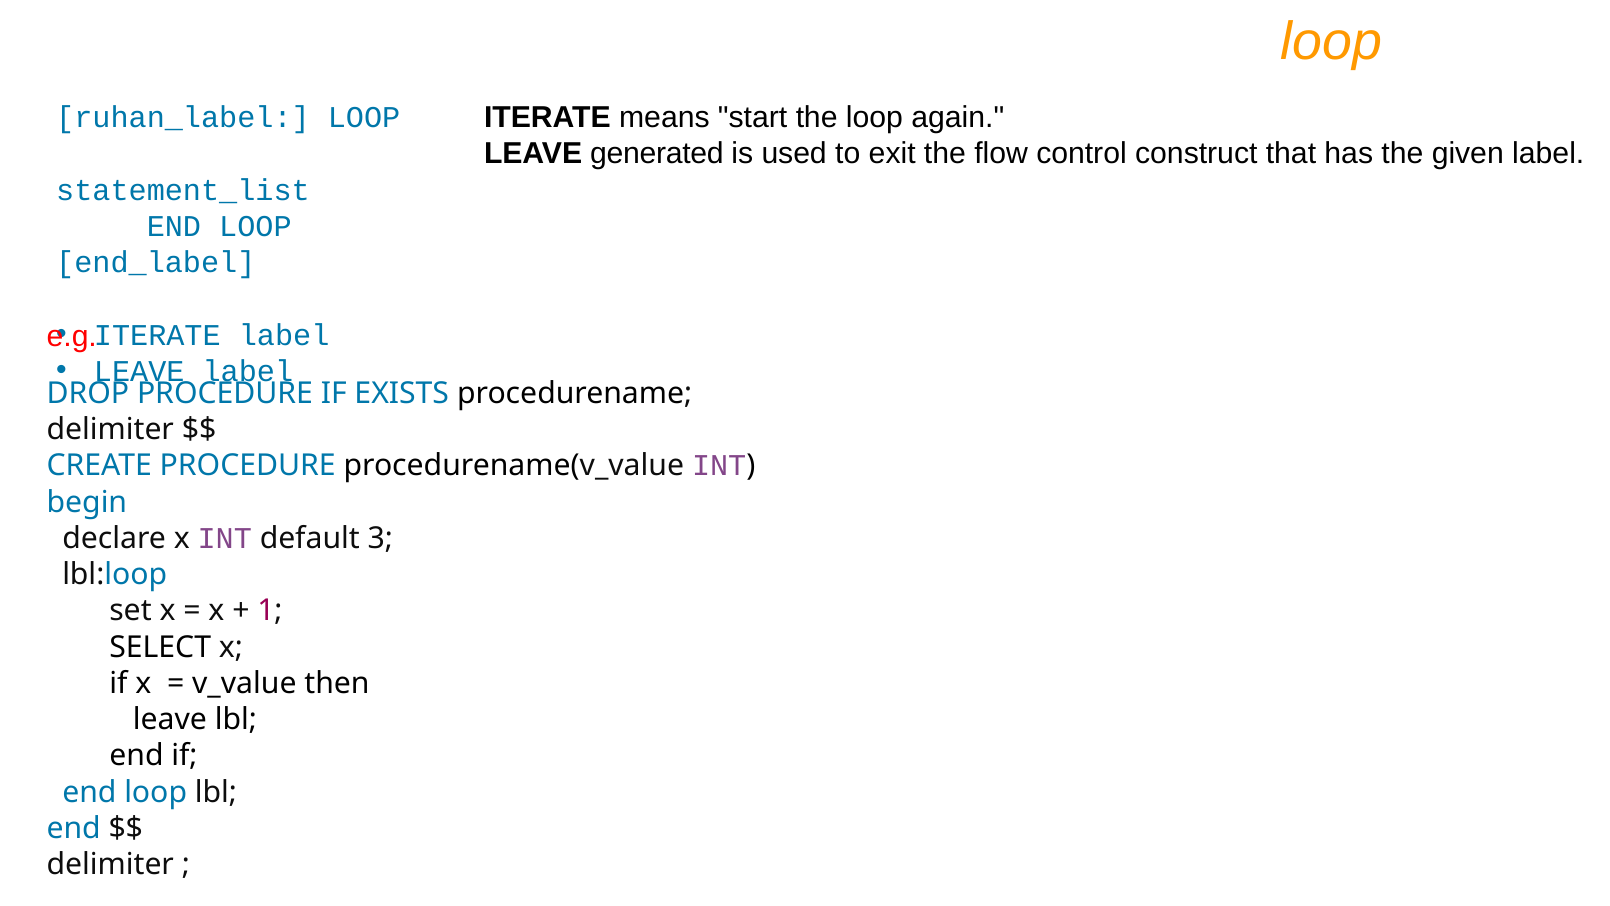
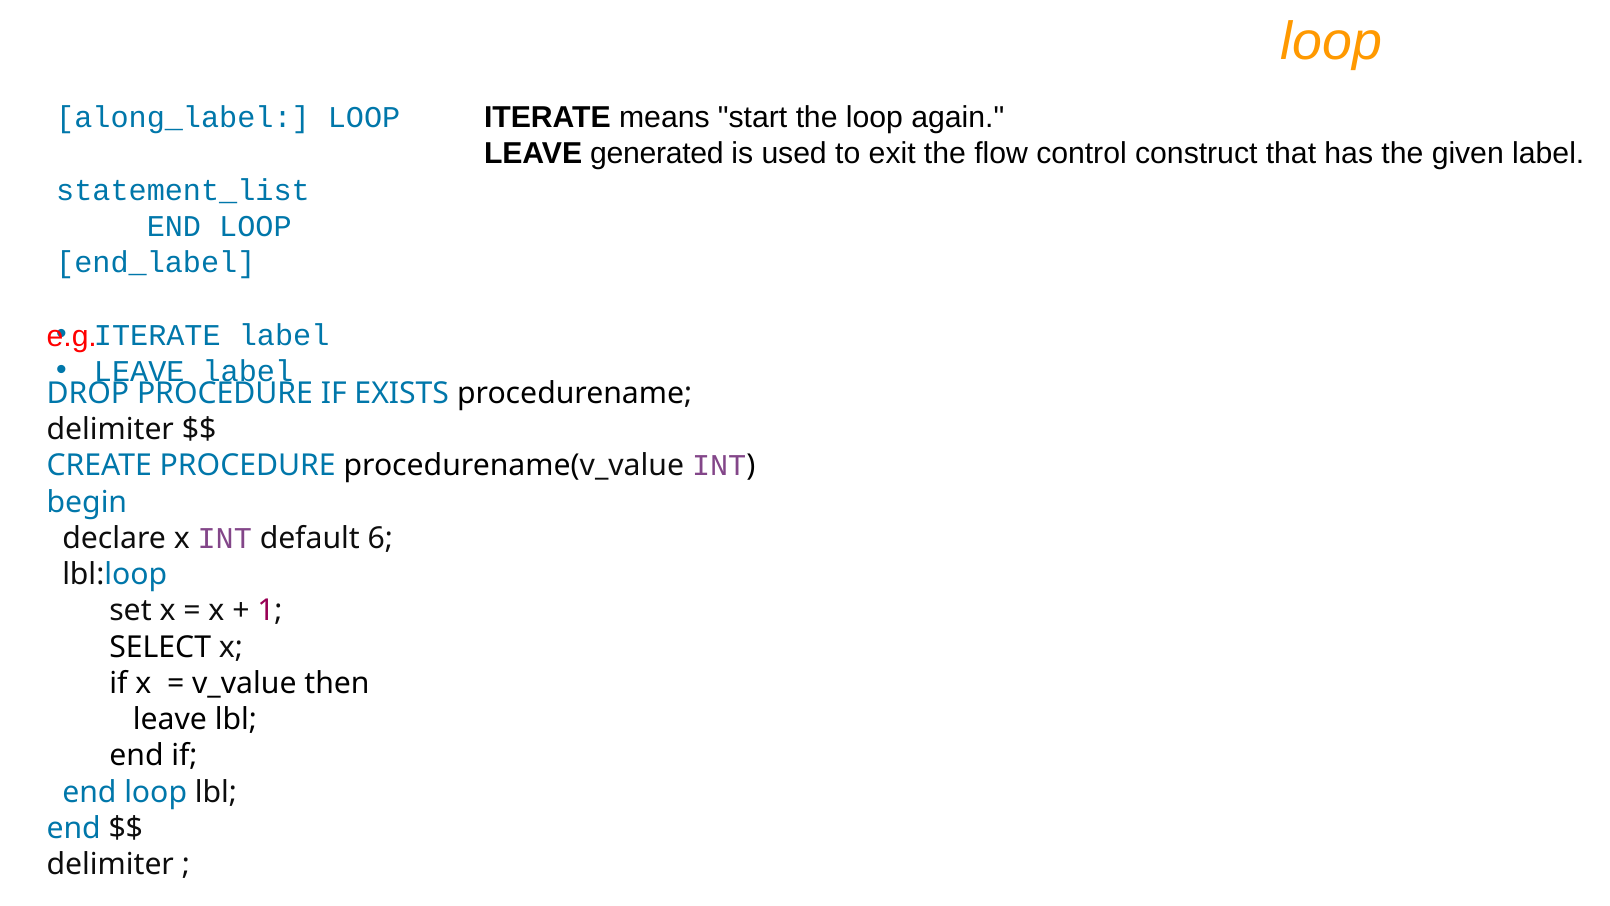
ruhan_label: ruhan_label -> along_label (183, 118)
3: 3 -> 6 (380, 538)
